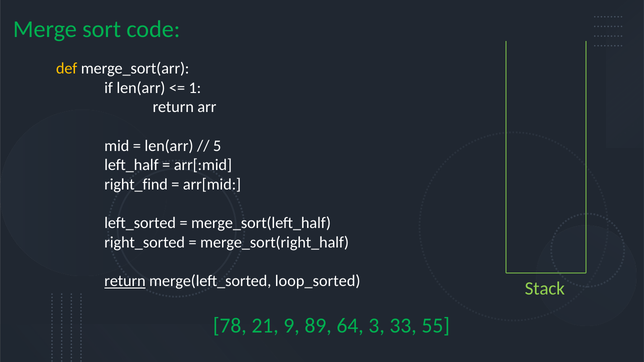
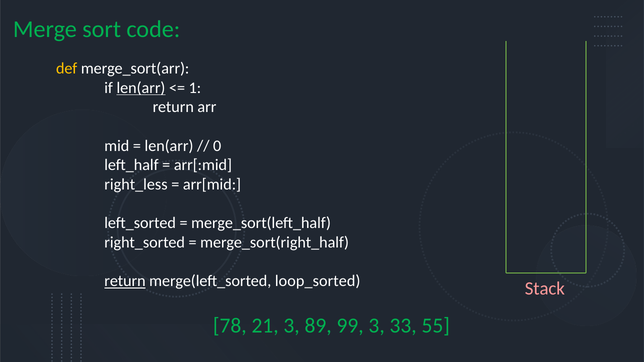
len(arr underline: none -> present (141, 88)
5: 5 -> 0 (217, 146)
right_find: right_find -> right_less (136, 184)
Stack colour: light green -> pink (545, 289)
21 9: 9 -> 3 (292, 326)
64: 64 -> 99 (350, 326)
